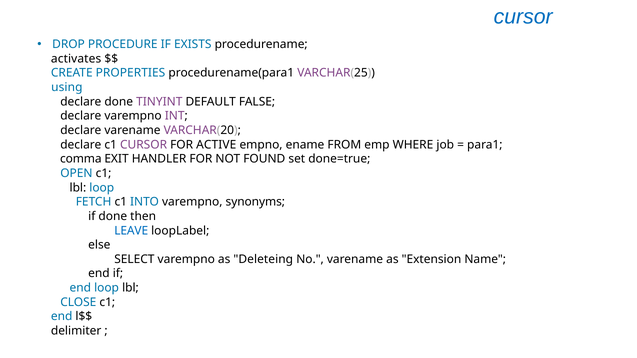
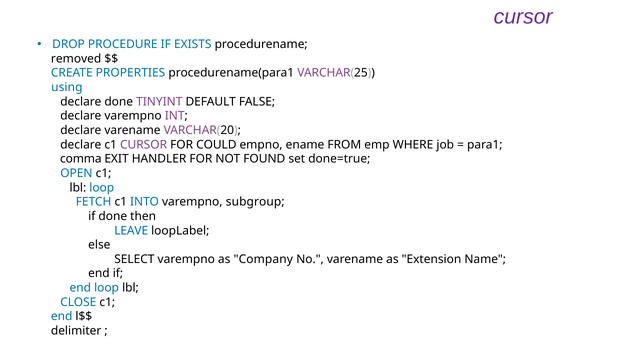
cursor colour: blue -> purple (523, 17)
activates: activates -> removed (76, 59)
ACTIVE: ACTIVE -> COULD (216, 145)
synonyms: synonyms -> subgroup (255, 202)
Deleteing: Deleteing -> Company (263, 259)
